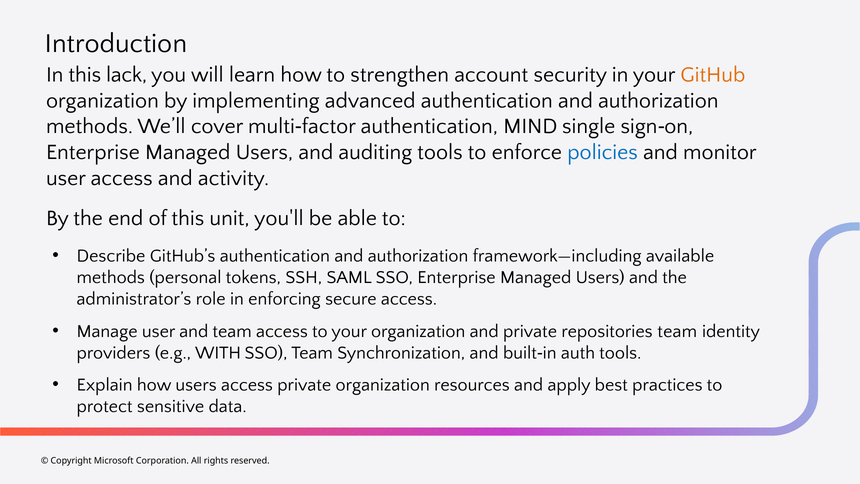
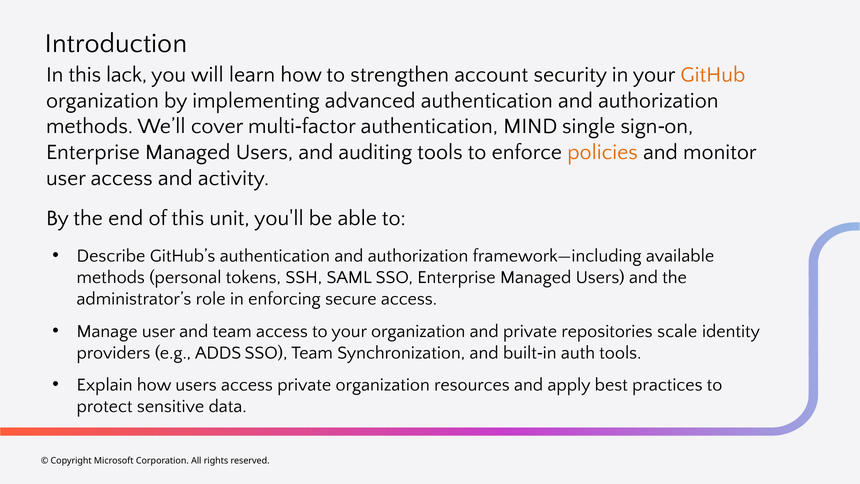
policies colour: blue -> orange (603, 152)
repositories team: team -> scale (677, 331)
WITH: WITH -> ADDS (218, 353)
